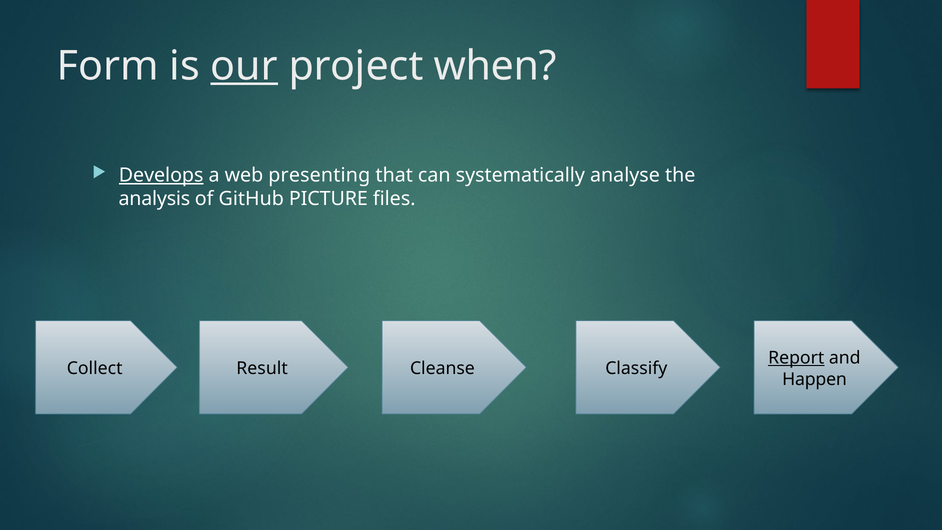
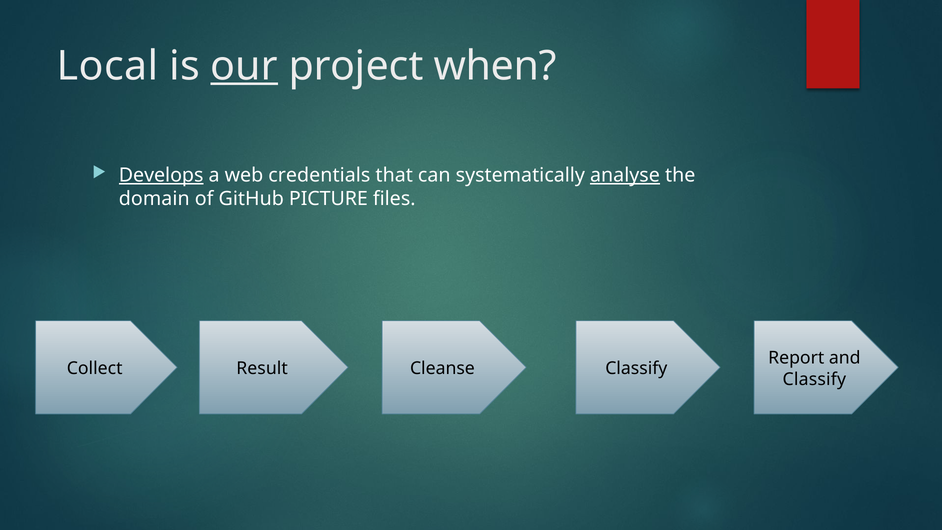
Form: Form -> Local (108, 66)
presenting: presenting -> credentials (319, 175)
analyse underline: none -> present (625, 175)
analysis: analysis -> domain (154, 199)
Report underline: present -> none (796, 358)
Happen: Happen -> Classify (814, 379)
